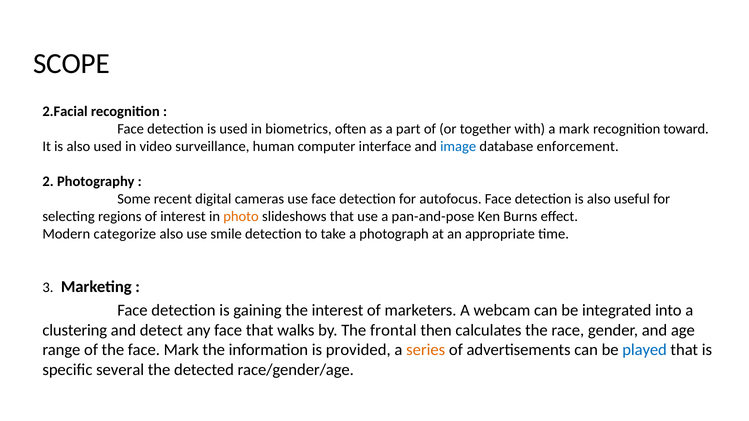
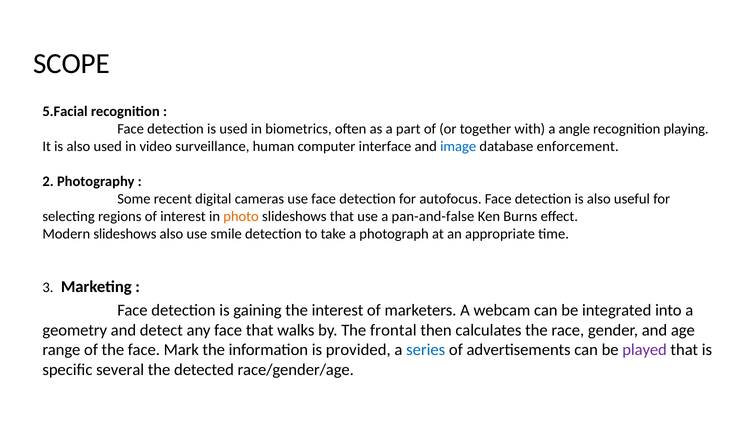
2.Facial: 2.Facial -> 5.Facial (65, 112)
a mark: mark -> angle (574, 129)
toward: toward -> playing (686, 129)
pan-and-pose: pan-and-pose -> pan-and-false (433, 217)
Modern categorize: categorize -> slideshows (125, 234)
clustering: clustering -> geometry (75, 330)
series colour: orange -> blue (426, 350)
played colour: blue -> purple (645, 350)
